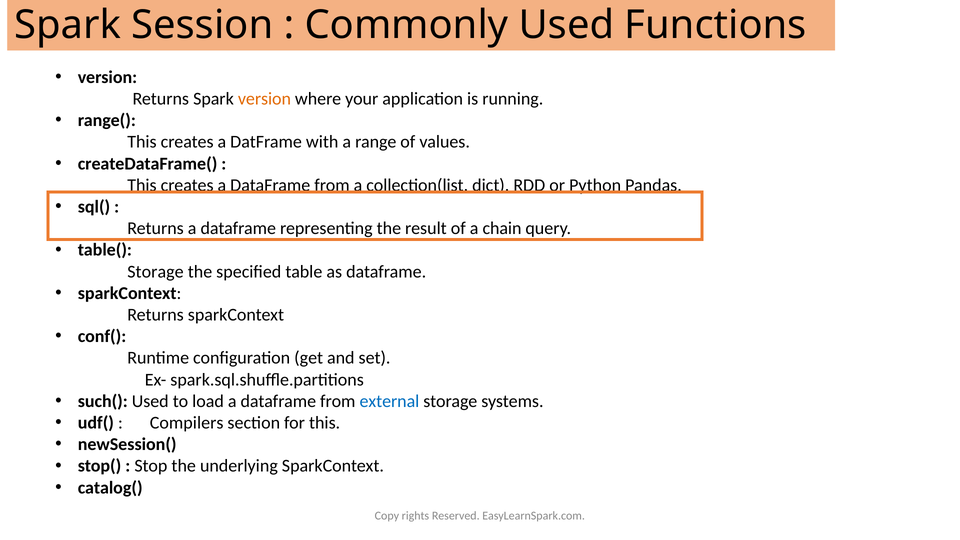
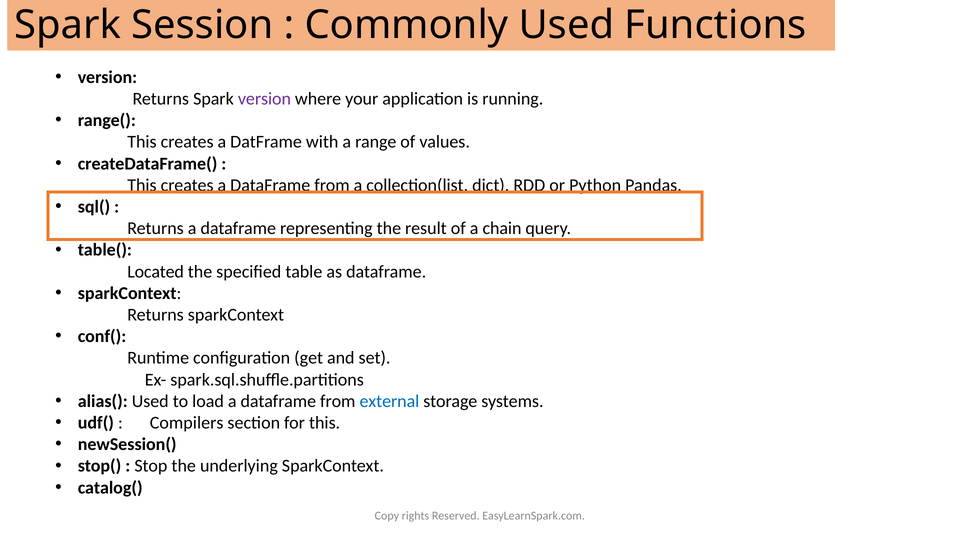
version colour: orange -> purple (264, 99)
Storage: Storage -> Located (156, 272)
such(: such( -> alias( (103, 401)
